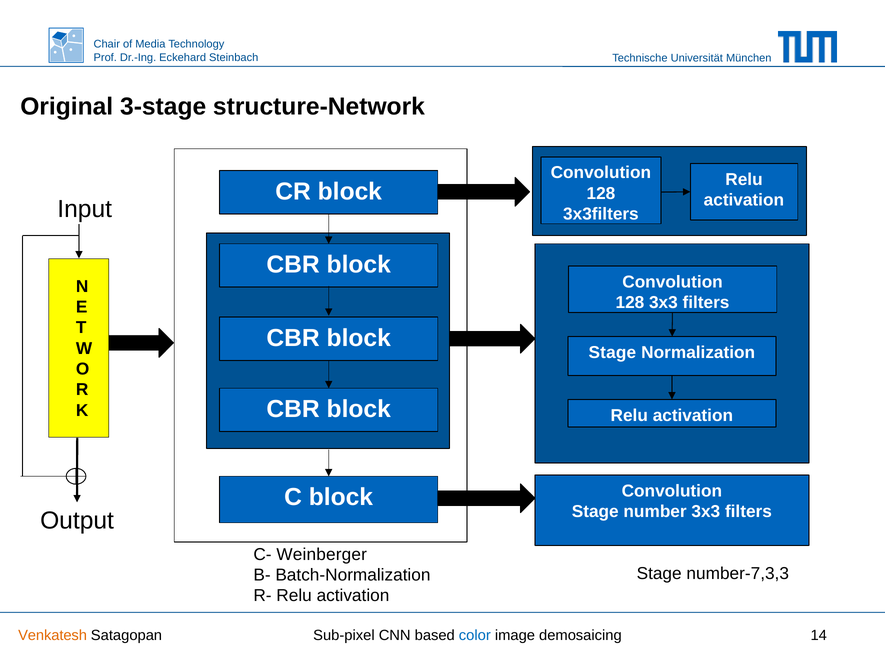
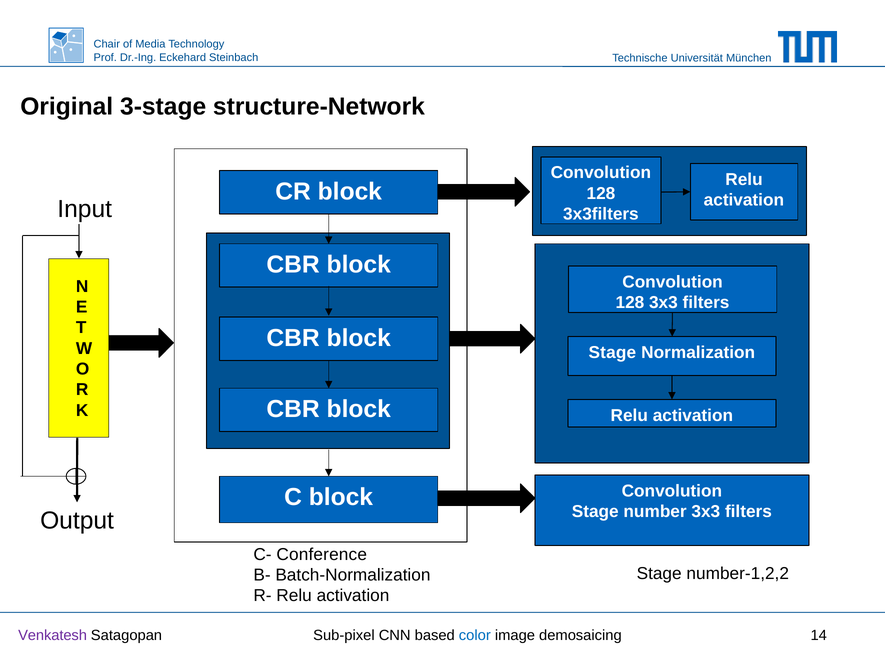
Weinberger: Weinberger -> Conference (322, 554)
number-7,3,3: number-7,3,3 -> number-1,2,2 (738, 573)
Venkatesh colour: orange -> purple (53, 635)
